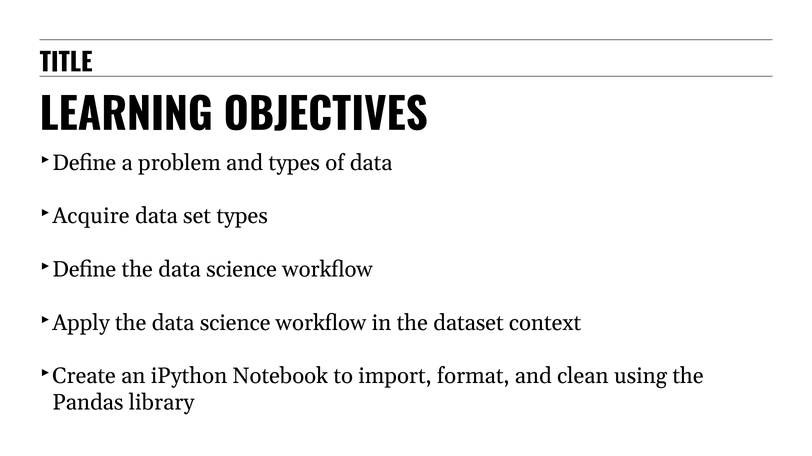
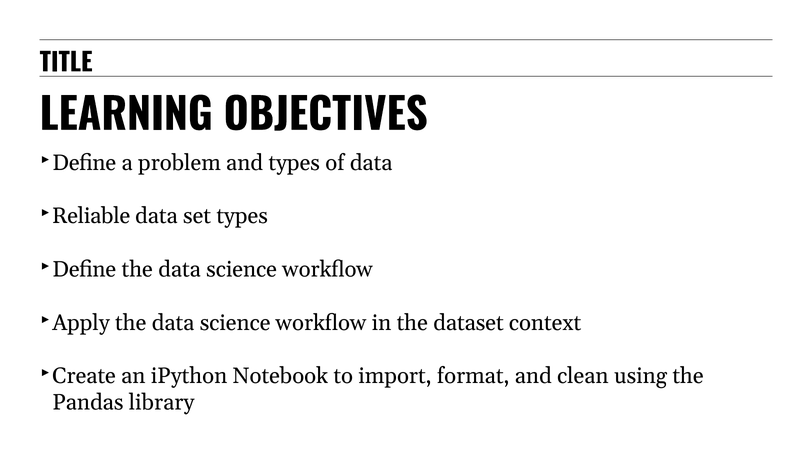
Acquire: Acquire -> Reliable (91, 216)
